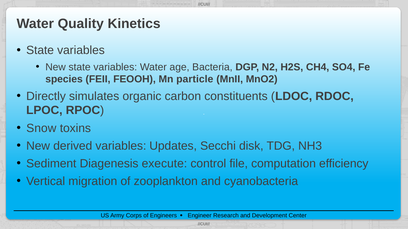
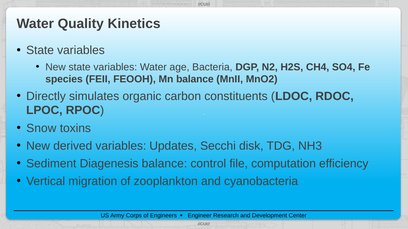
Mn particle: particle -> balance (195, 79)
Diagenesis execute: execute -> balance (164, 164)
